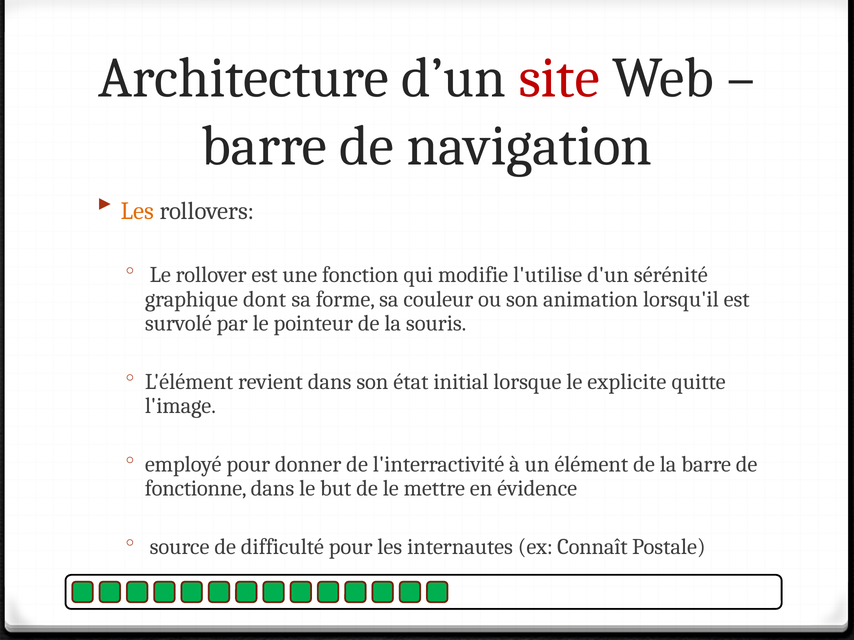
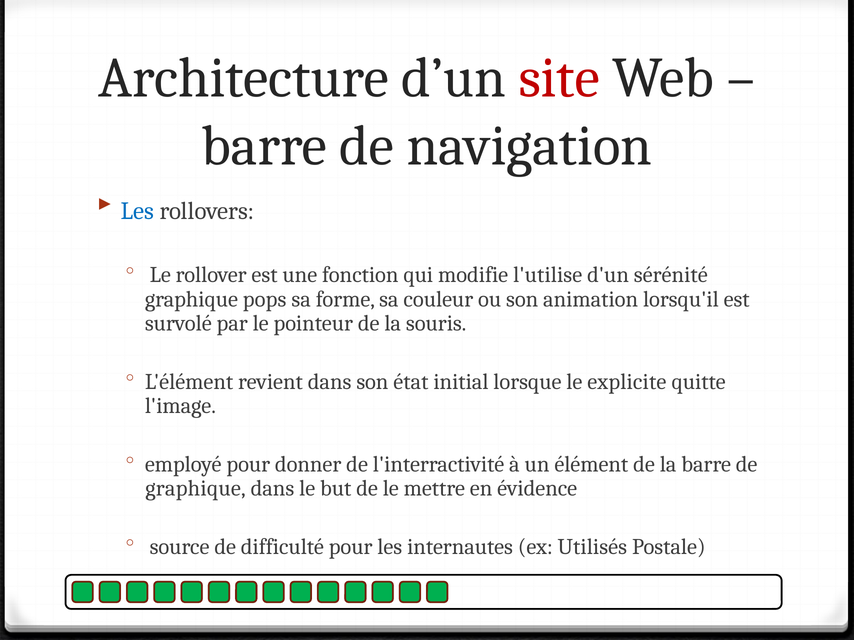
Les colour: orange -> blue (138, 211)
dont: dont -> pops (265, 299)
fonctionne: fonctionne -> graphique (196, 489)
Connaît: Connaît -> Utilisés (592, 547)
